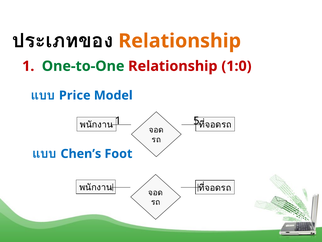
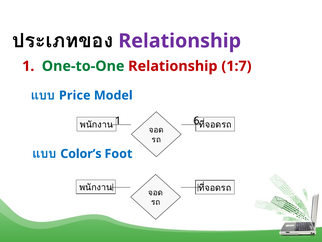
Relationship colour: orange -> purple (180, 41)
1:0: 1:0 -> 1:7 (236, 66)
5: 5 -> 6 (196, 121)
Chen’s: Chen’s -> Color’s (81, 153)
